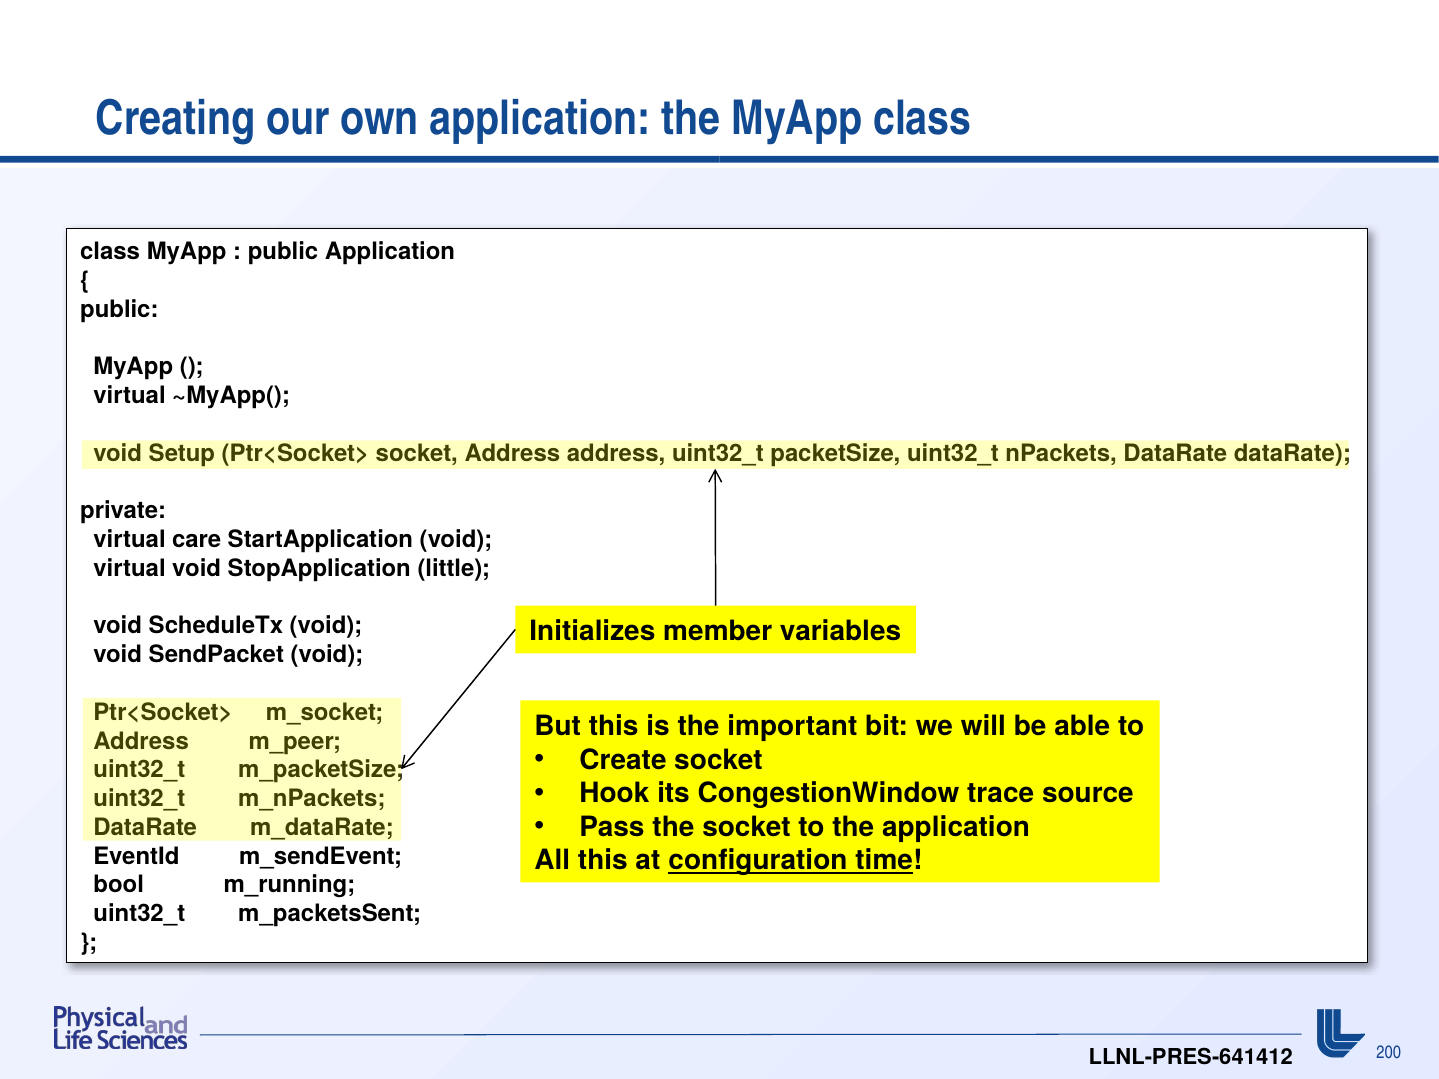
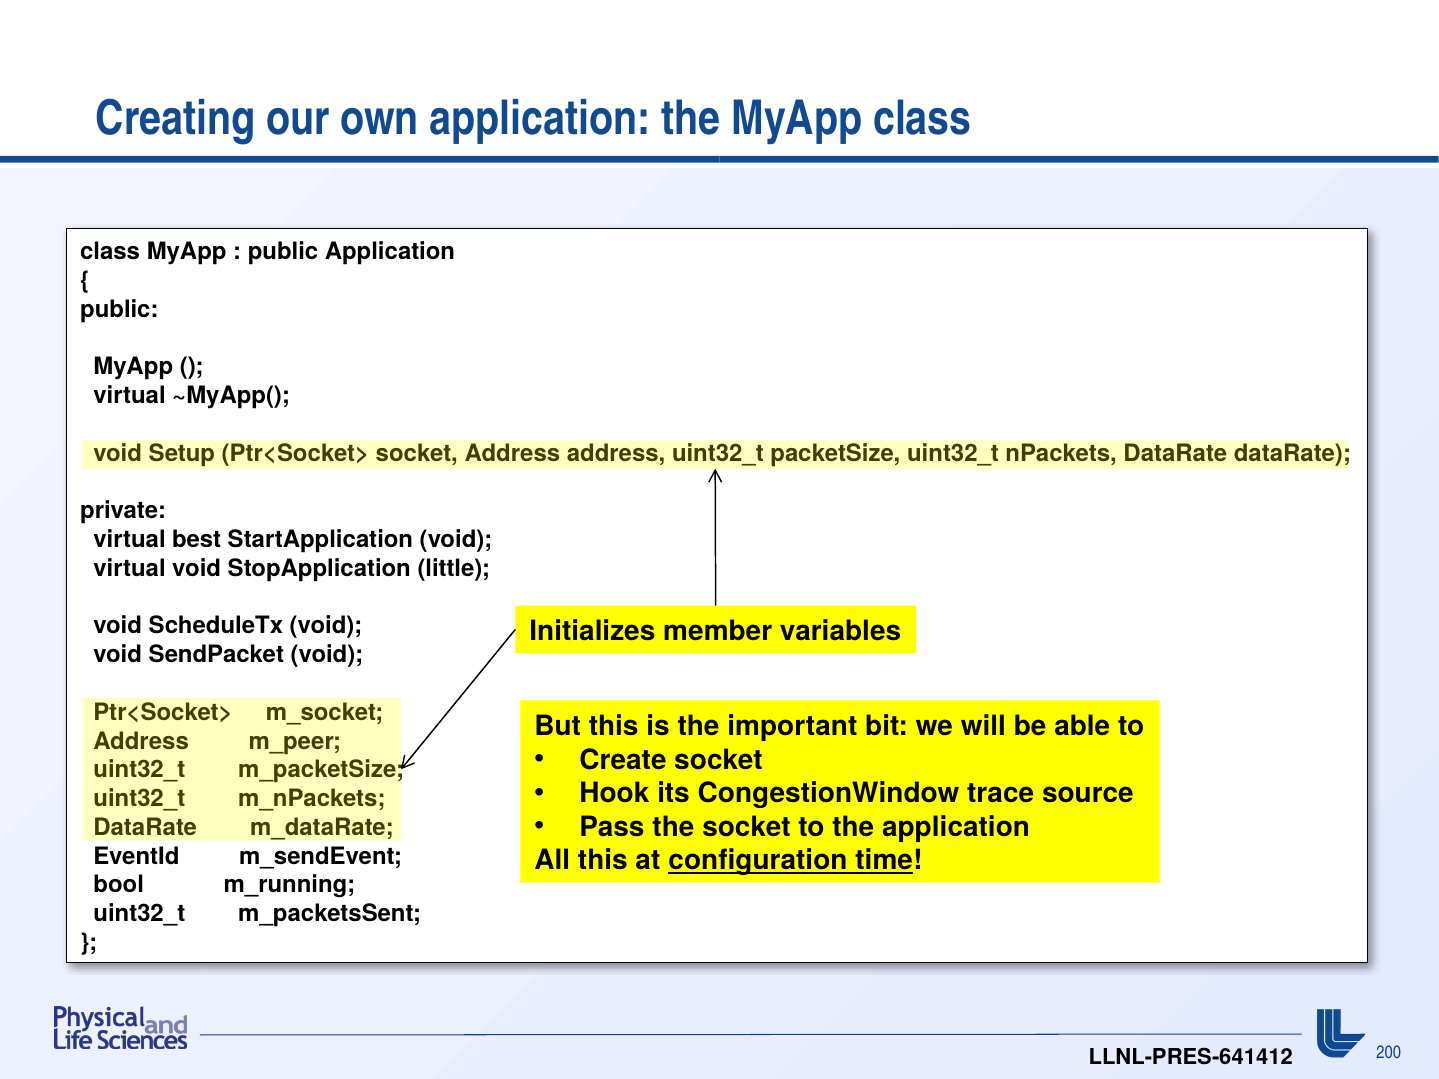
care: care -> best (197, 540)
